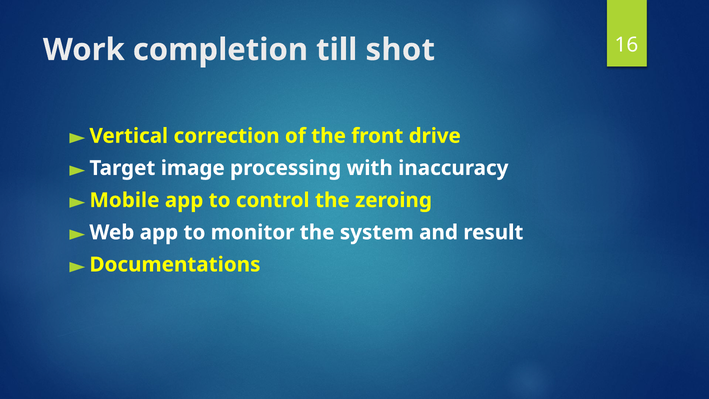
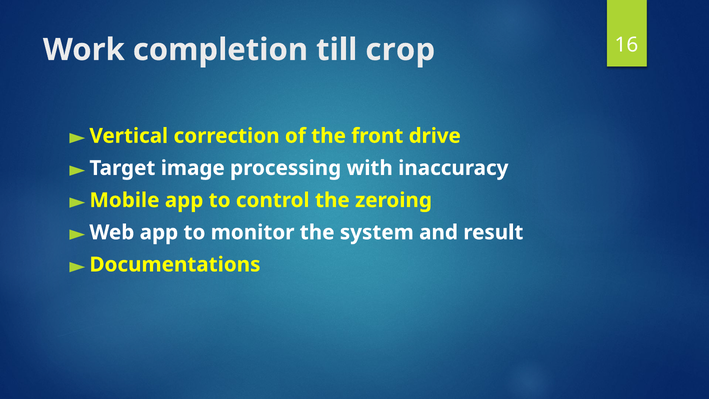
shot: shot -> crop (400, 50)
